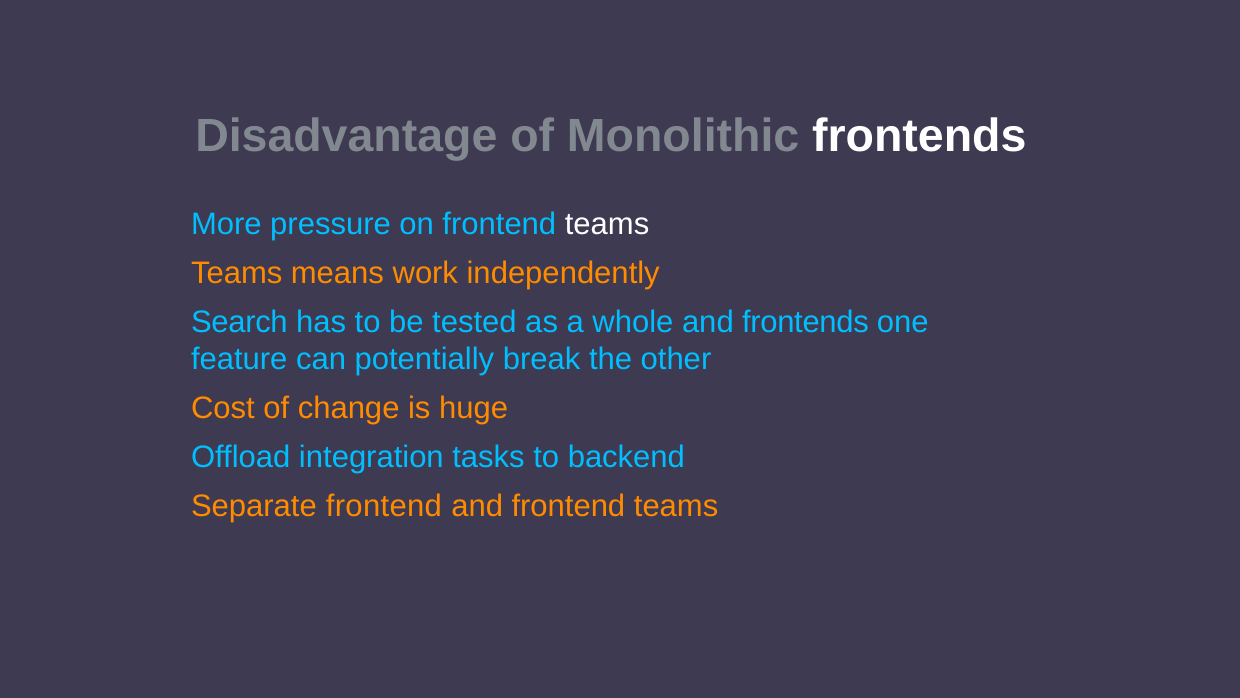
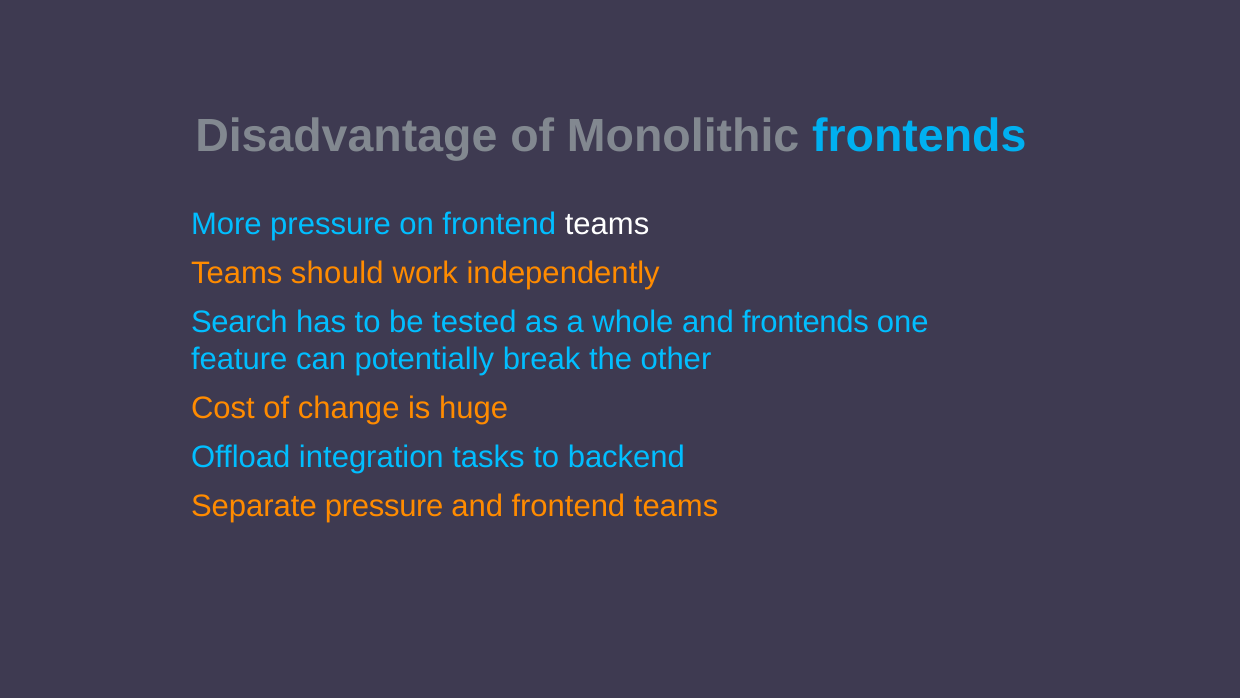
frontends colour: white -> light blue (919, 136)
means: means -> should (337, 273)
Separate frontend: frontend -> pressure (384, 506)
